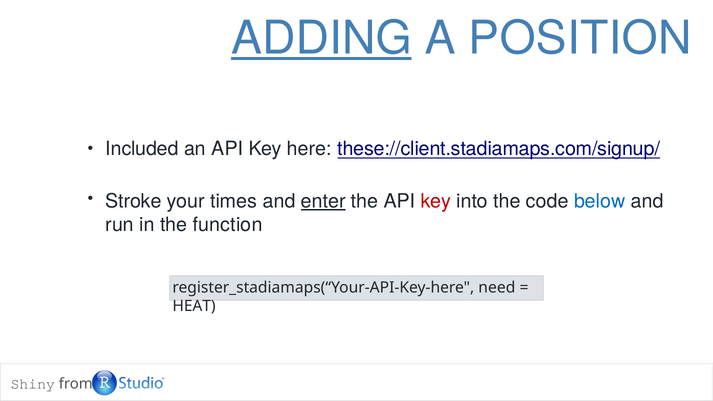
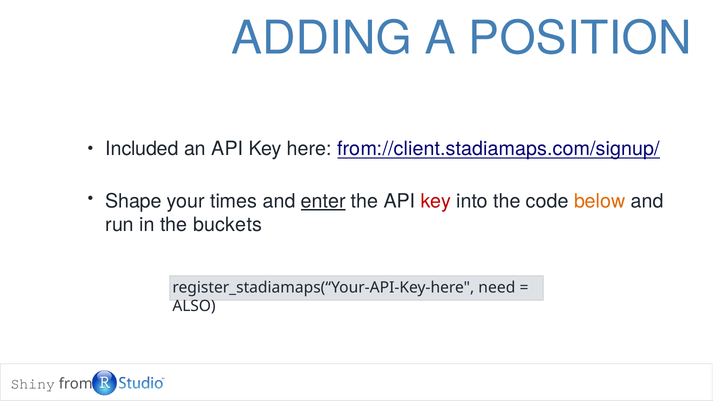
ADDING underline: present -> none (321, 39)
these://client.stadiamaps.com/signup/: these://client.stadiamaps.com/signup/ -> from://client.stadiamaps.com/signup/ (499, 149)
Stroke: Stroke -> Shape (133, 201)
below colour: blue -> orange (600, 201)
function: function -> buckets (228, 225)
HEAT: HEAT -> ALSO (194, 306)
